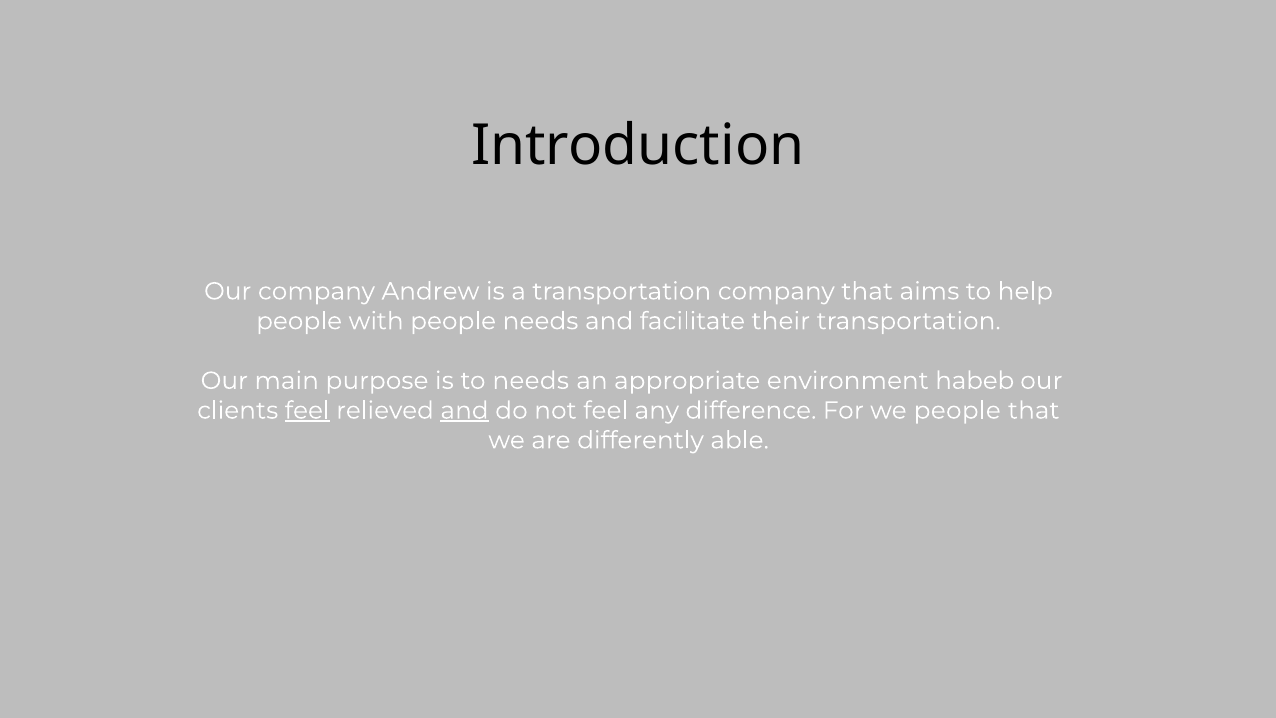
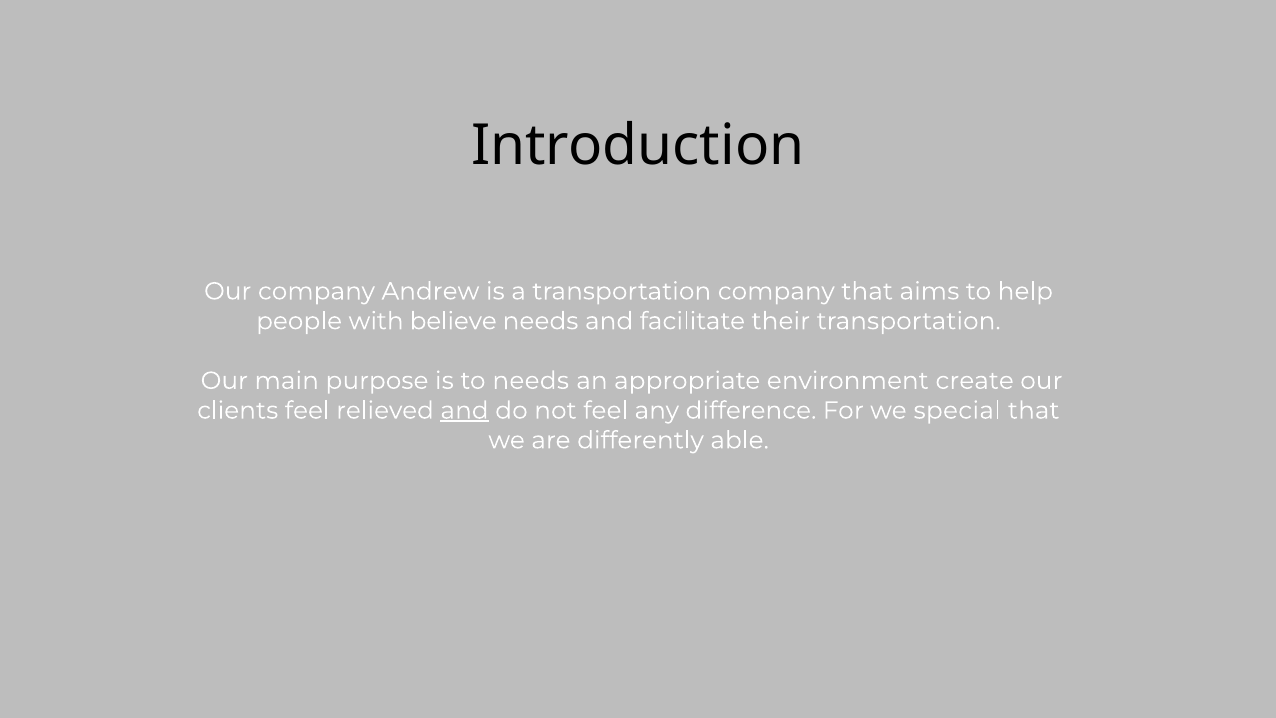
with people: people -> believe (453, 321)
habeb: habeb -> create (975, 381)
feel underline: present -> none (307, 410)
we people: people -> special (957, 410)
